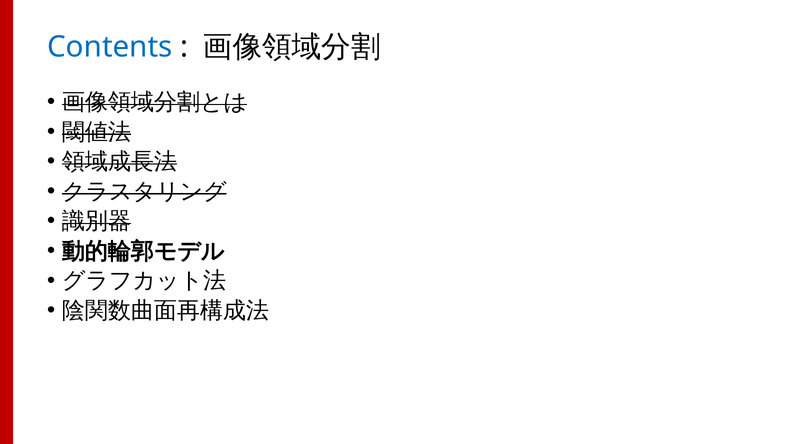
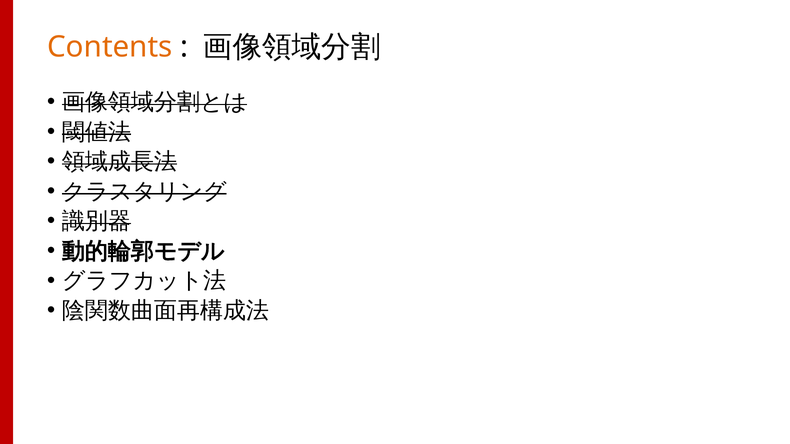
Contents colour: blue -> orange (110, 47)
